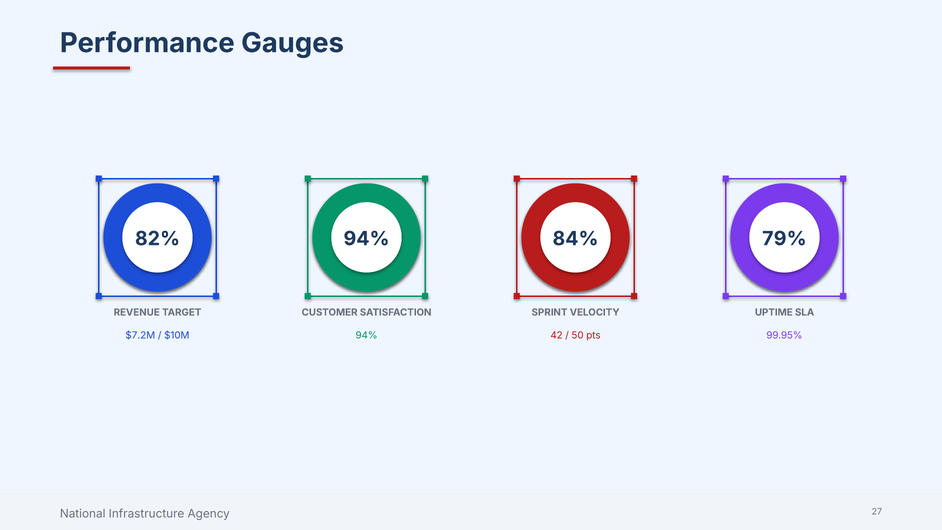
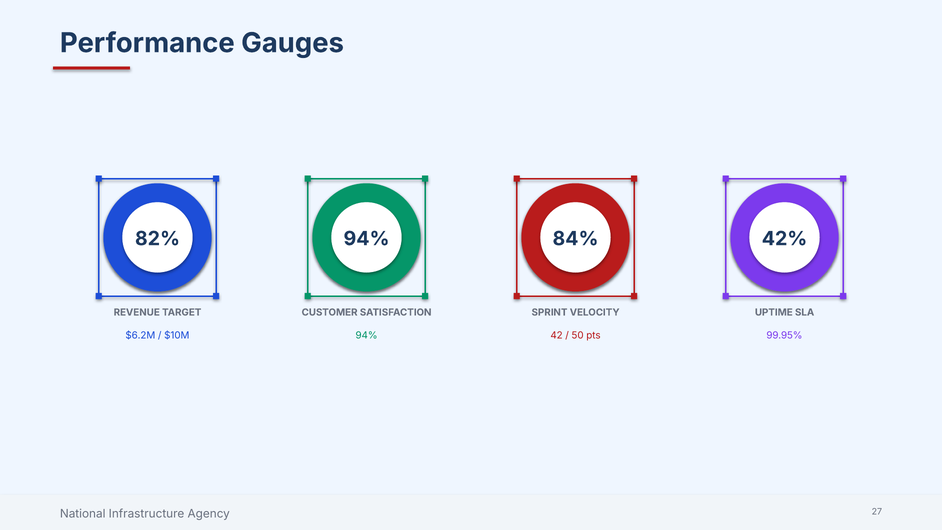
79%: 79% -> 42% (784, 239)
$7.2M: $7.2M -> $6.2M (140, 335)
